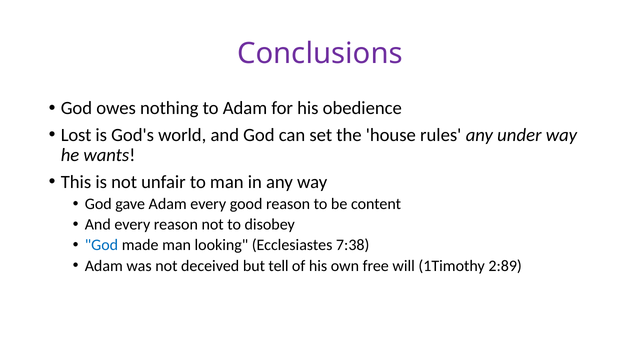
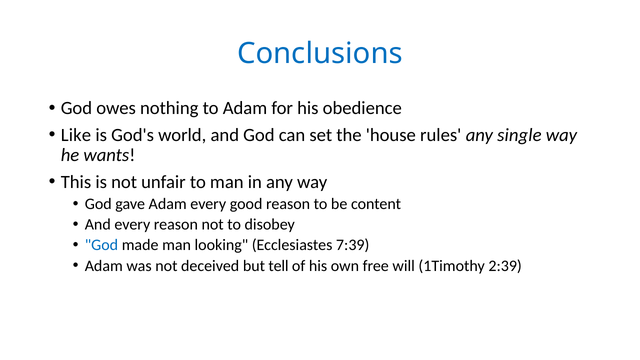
Conclusions colour: purple -> blue (320, 54)
Lost: Lost -> Like (76, 135)
under: under -> single (519, 135)
7:38: 7:38 -> 7:39 (353, 245)
2:89: 2:89 -> 2:39 (505, 266)
